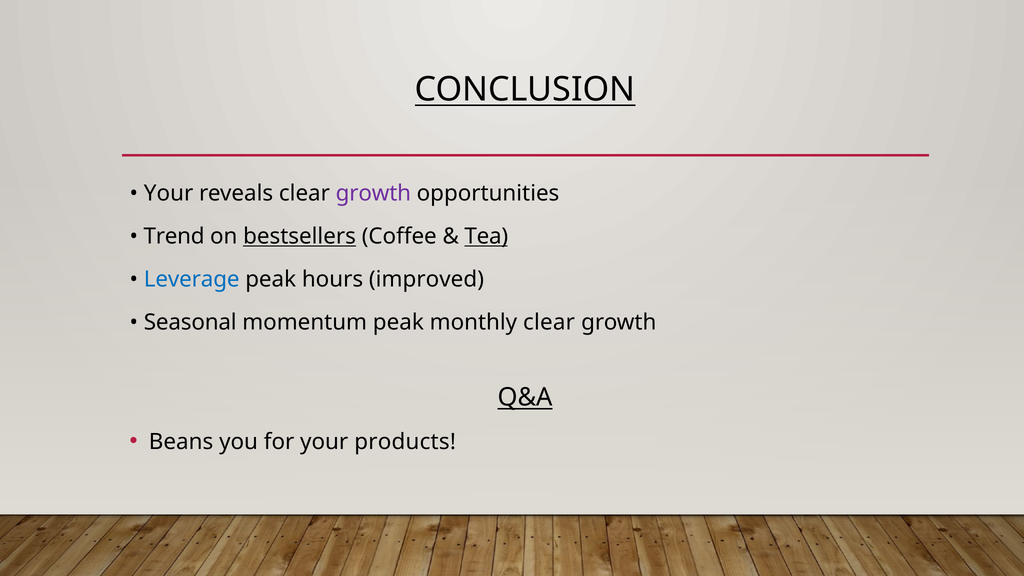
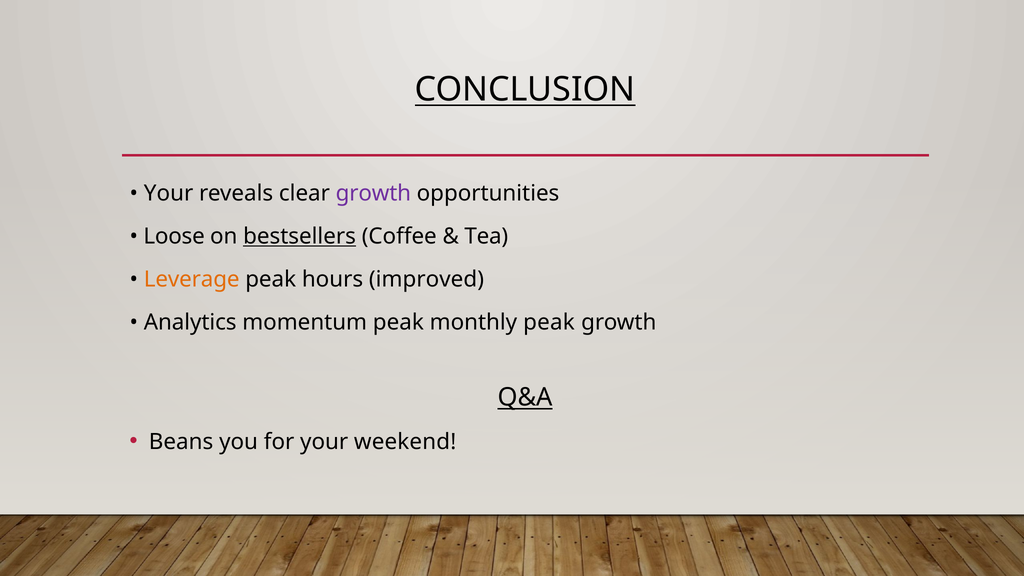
Trend: Trend -> Loose (174, 236)
Tea underline: present -> none (486, 236)
Leverage colour: blue -> orange (192, 279)
Seasonal: Seasonal -> Analytics (190, 322)
monthly clear: clear -> peak (549, 322)
products: products -> weekend (405, 442)
